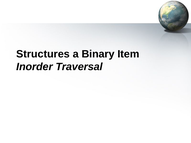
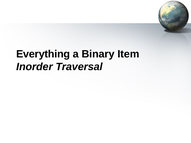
Structures: Structures -> Everything (43, 54)
